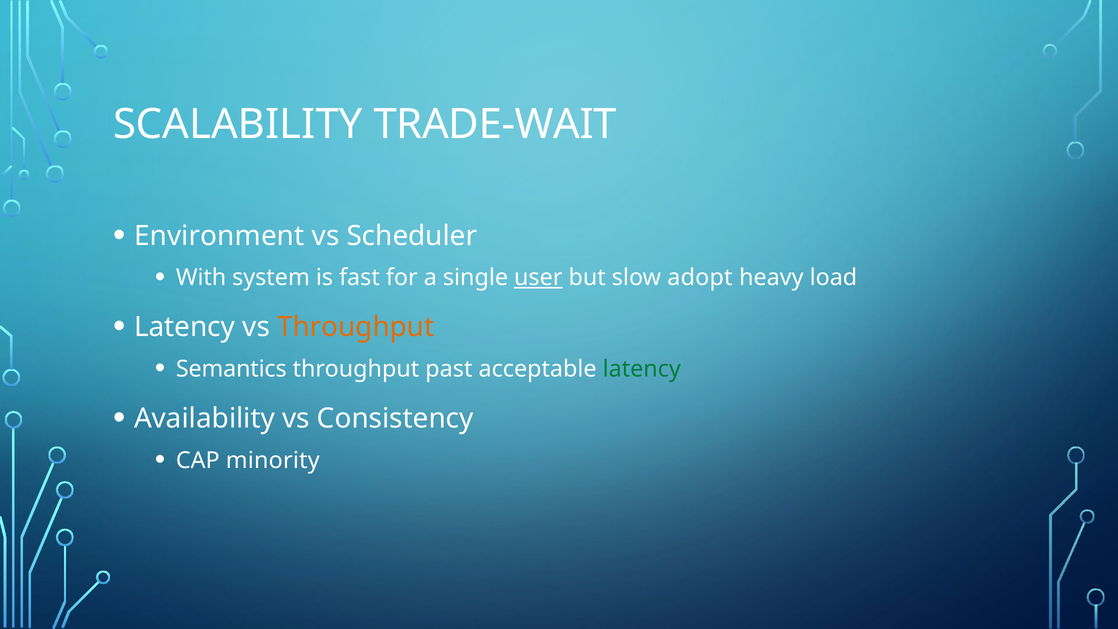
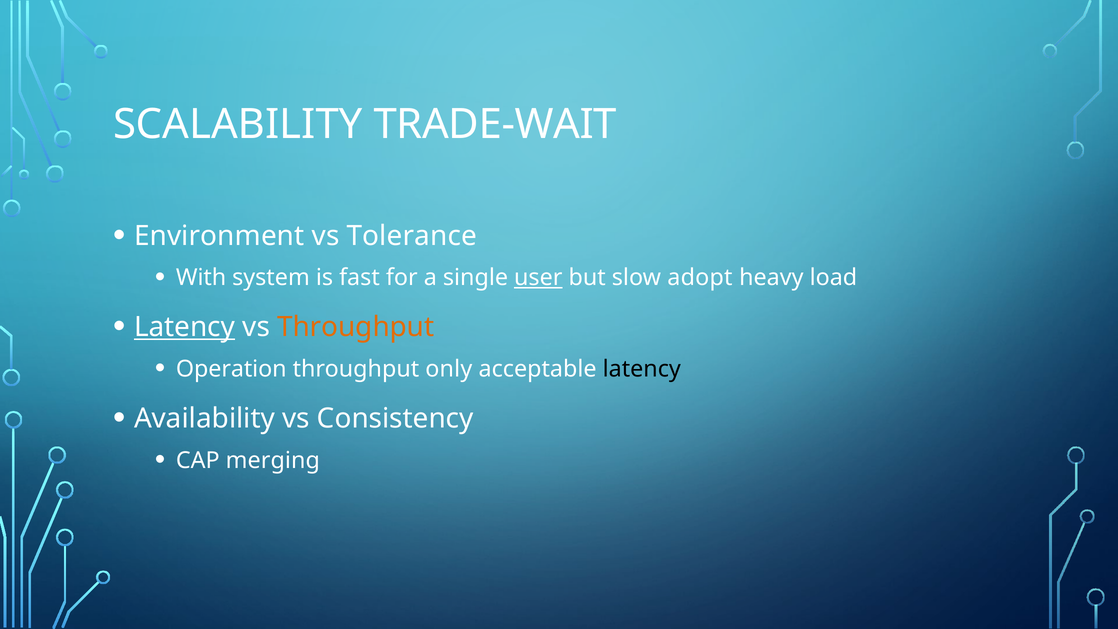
Scheduler: Scheduler -> Tolerance (412, 236)
Latency underline: none -> present (185, 327)
Semantics: Semantics -> Operation (231, 369)
past: past -> only (449, 369)
latency colour: green -> black (642, 369)
minority: minority -> merging (273, 460)
